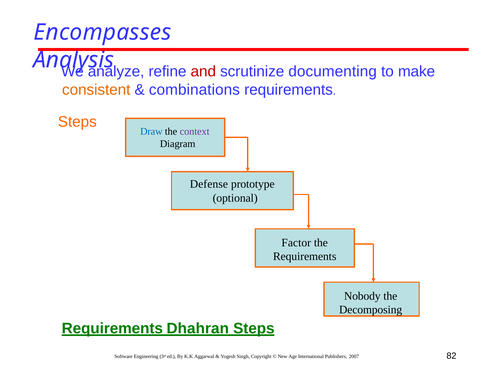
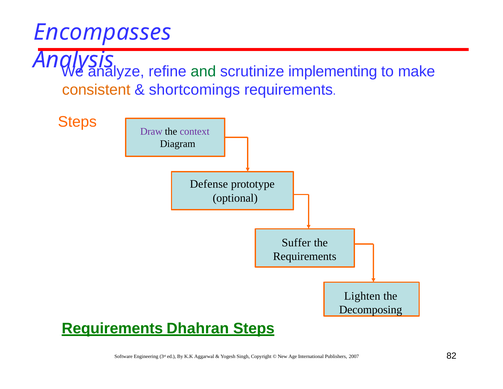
and colour: red -> green (203, 71)
documenting: documenting -> implementing (333, 71)
combinations: combinations -> shortcomings (194, 90)
Draw colour: blue -> purple (151, 131)
Factor: Factor -> Suffer (296, 243)
Nobody: Nobody -> Lighten (362, 296)
